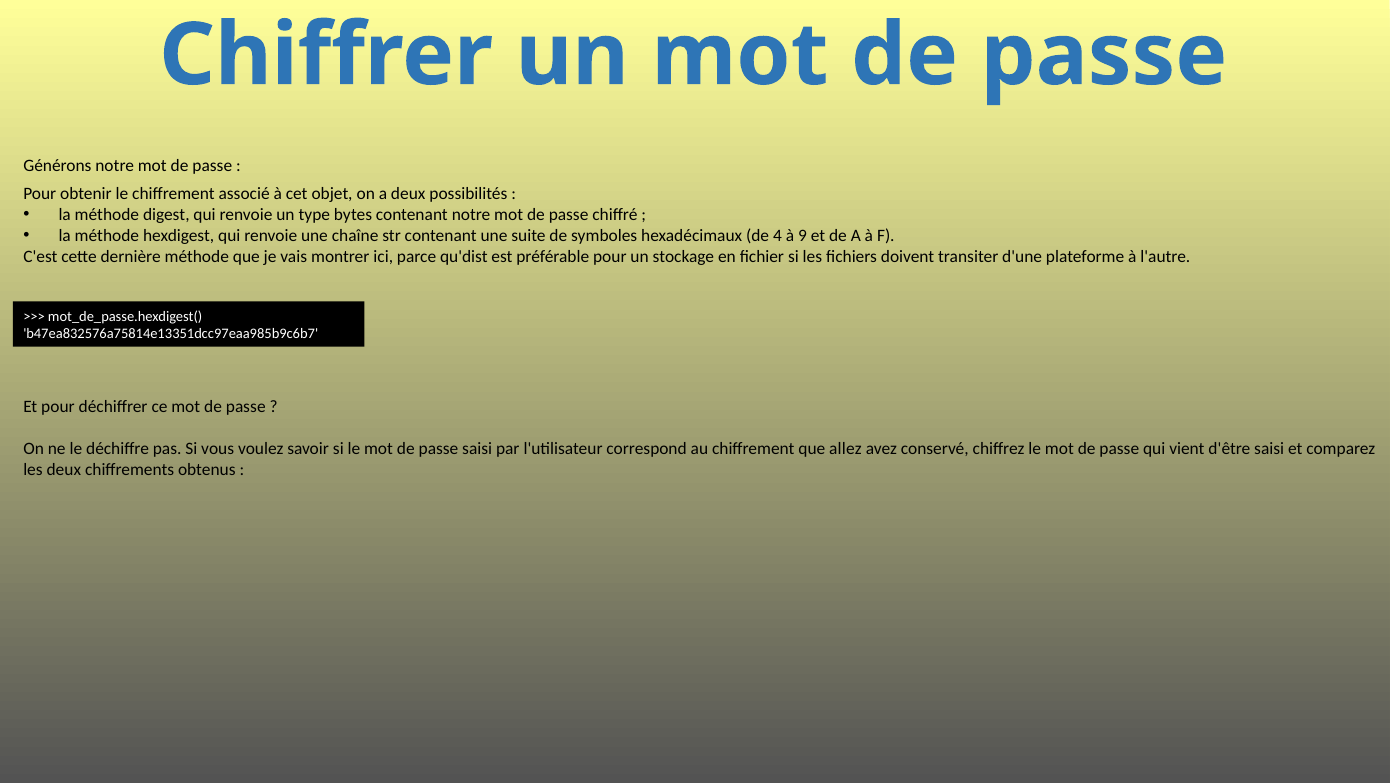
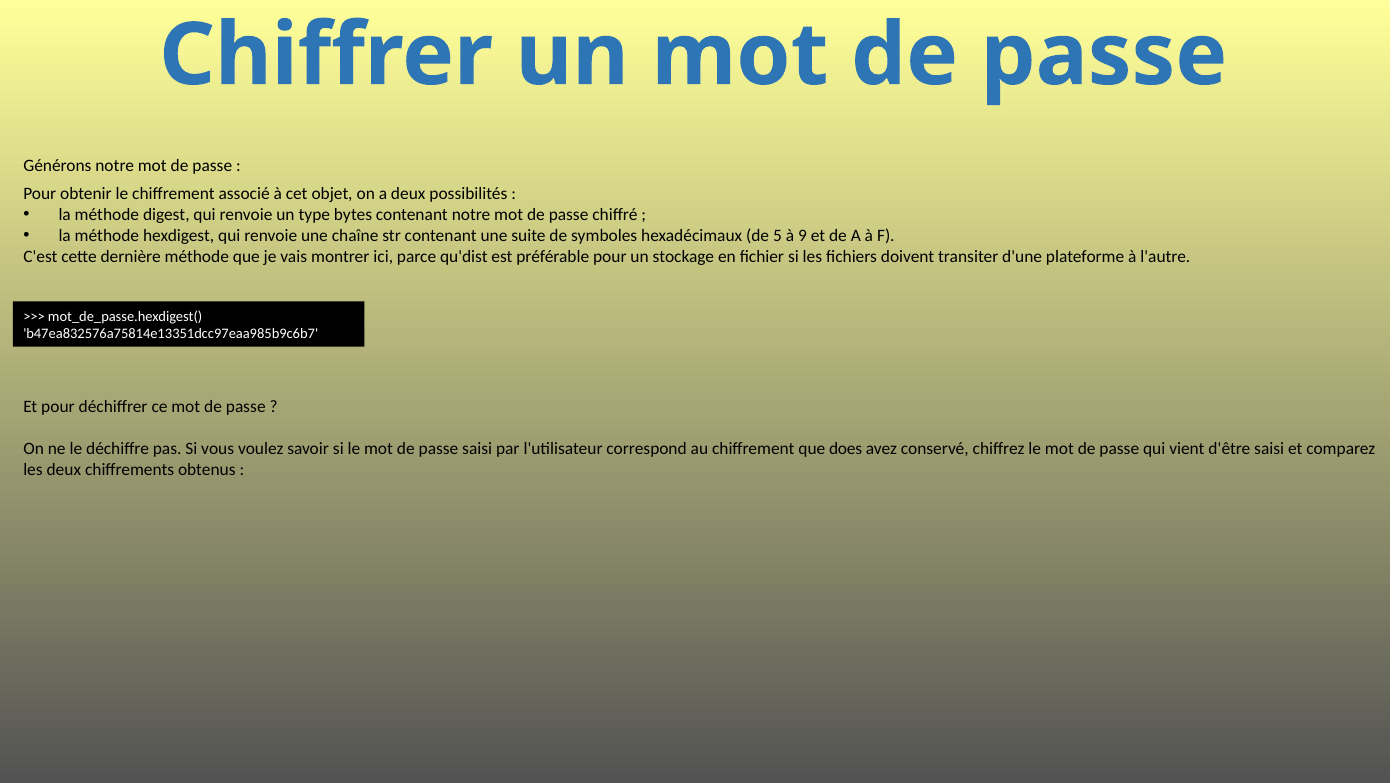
4: 4 -> 5 (777, 236)
allez: allez -> does (846, 449)
